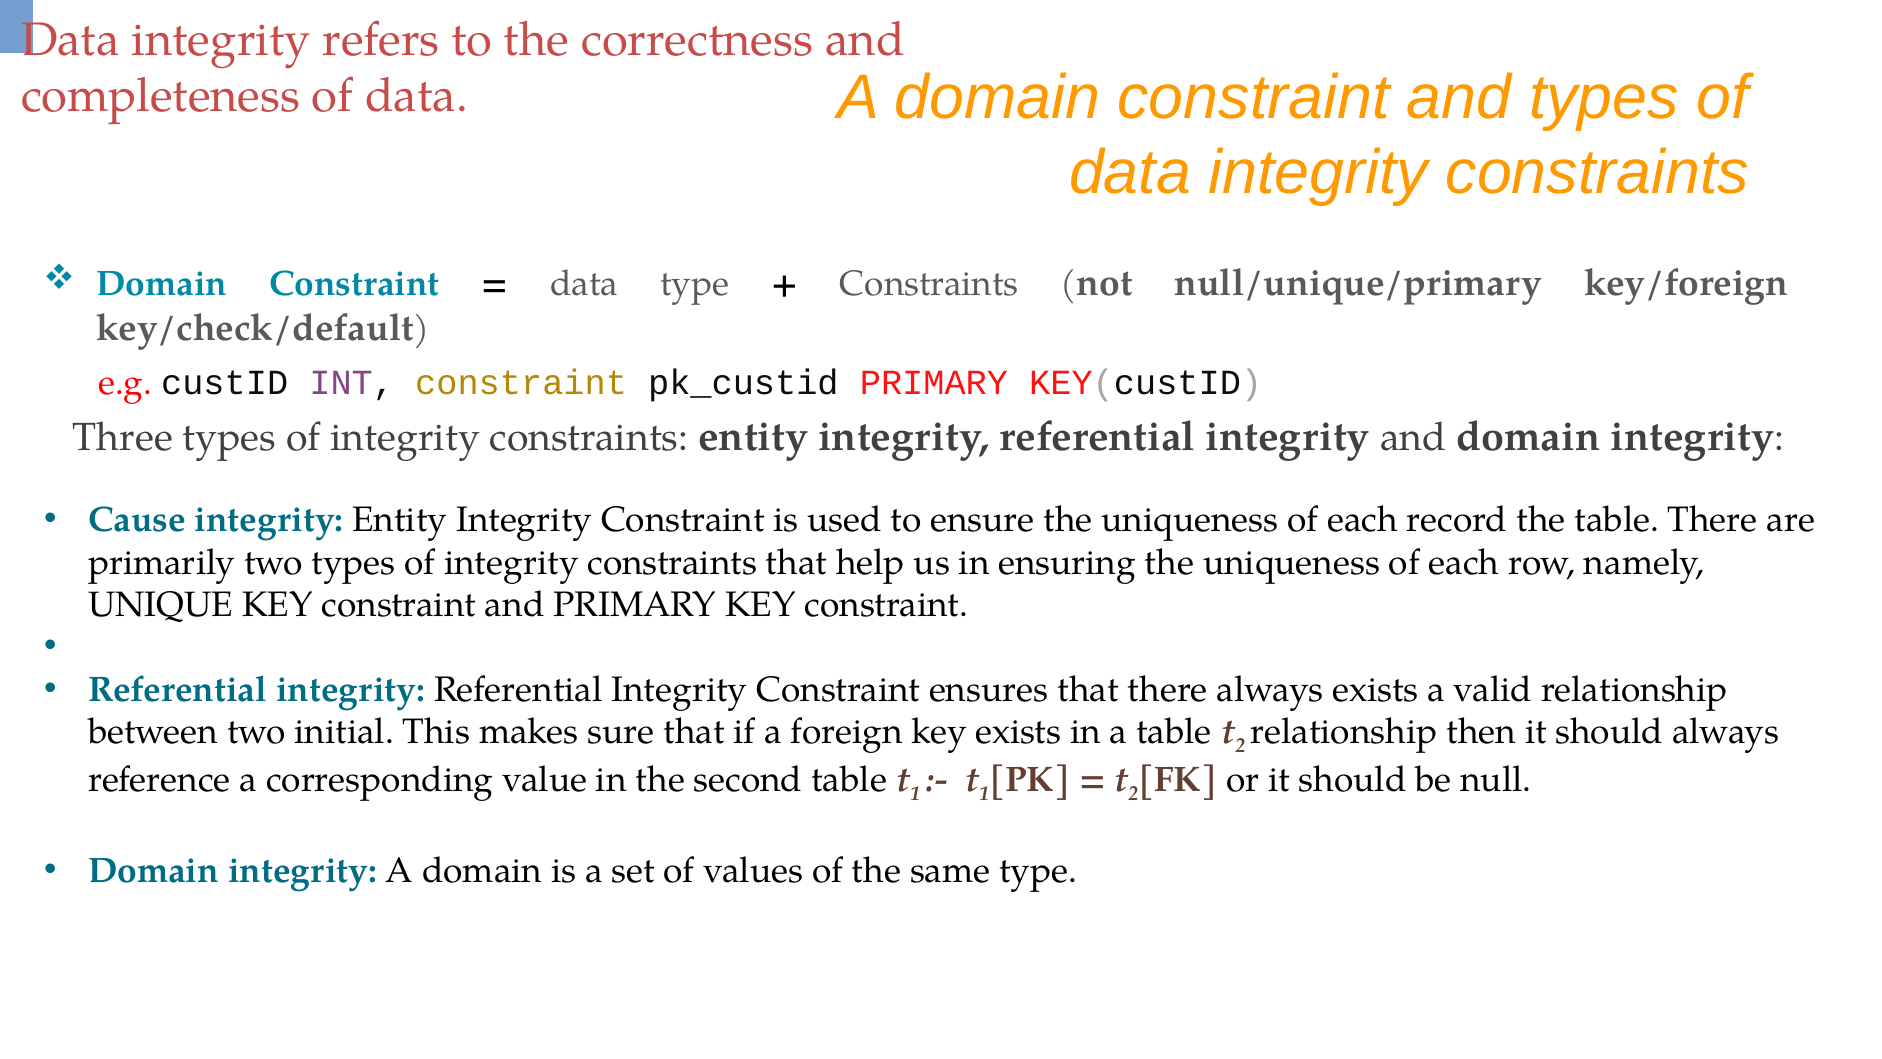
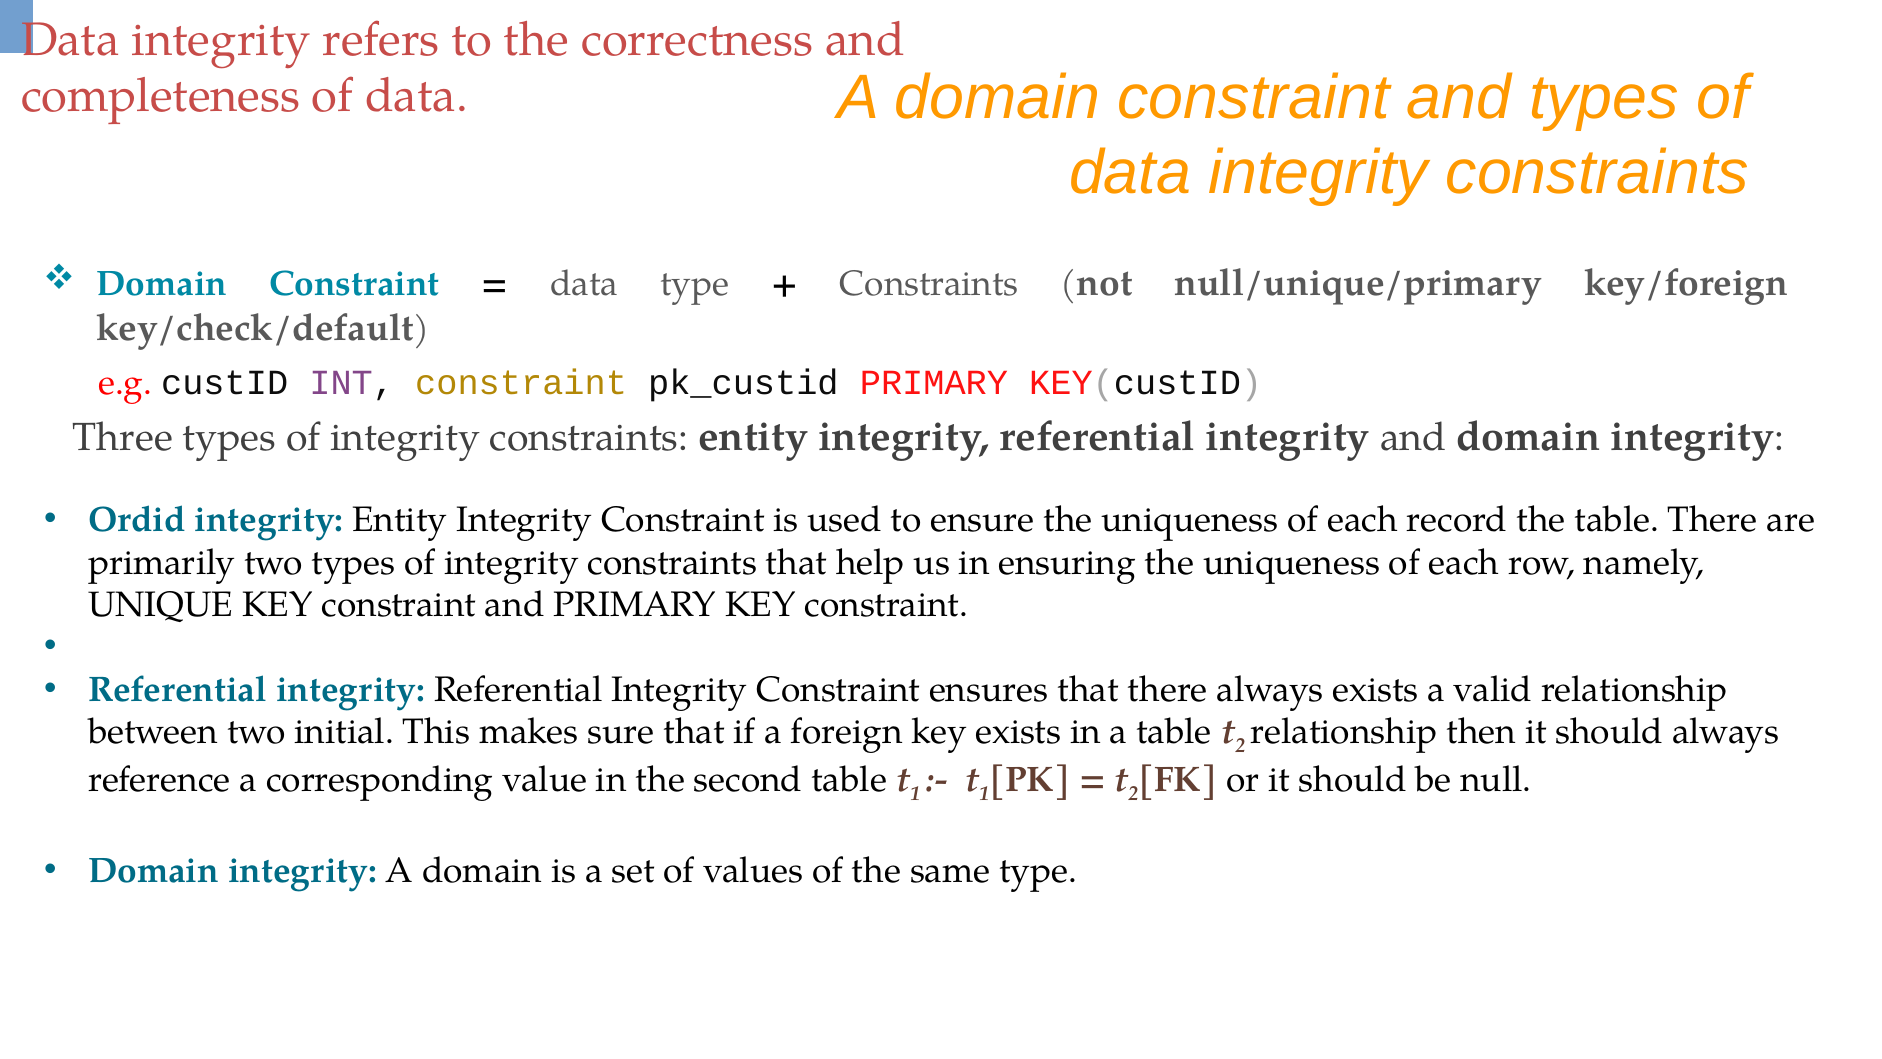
Cause: Cause -> Ordid (137, 520)
